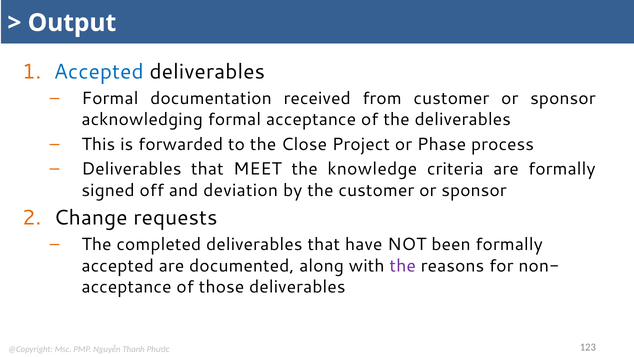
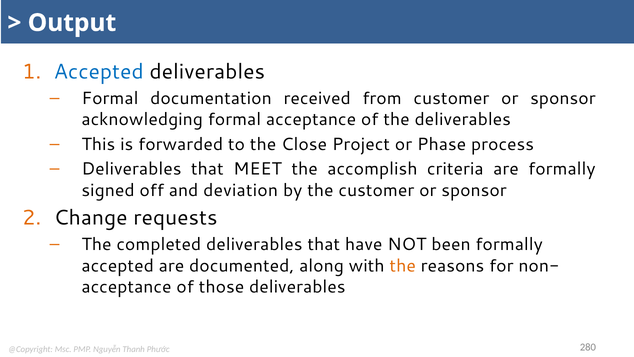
knowledge: knowledge -> accomplish (372, 169)
the colour: purple -> orange (403, 266)
123: 123 -> 280 (588, 347)
